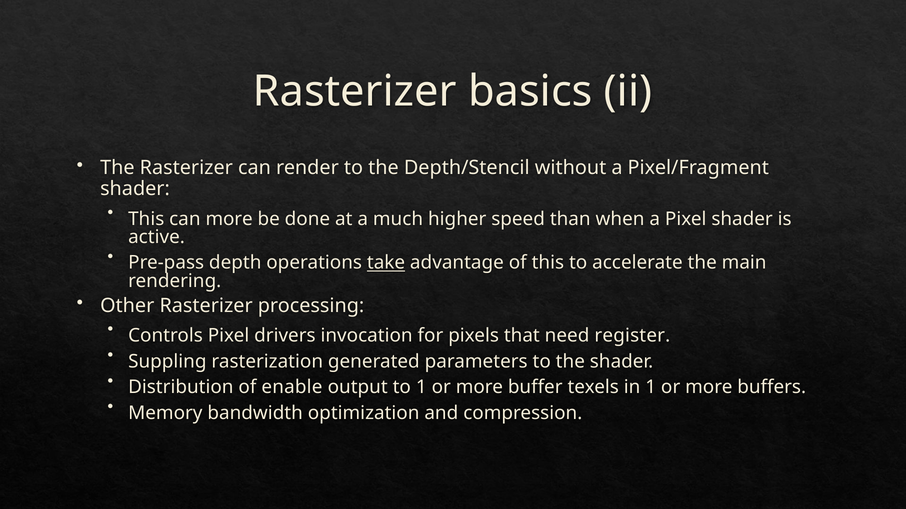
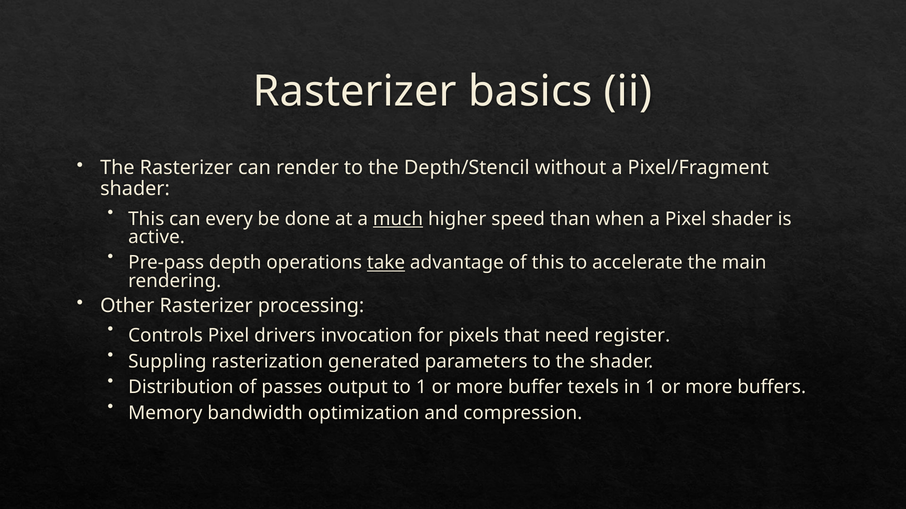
can more: more -> every (229, 219)
much underline: none -> present (398, 219)
enable: enable -> passes (292, 388)
